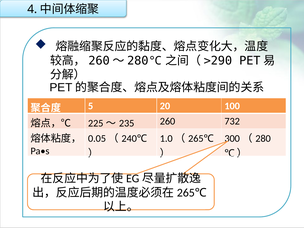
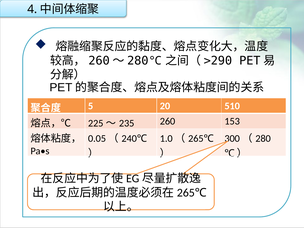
100: 100 -> 510 (232, 106)
732: 732 -> 153 (232, 121)
